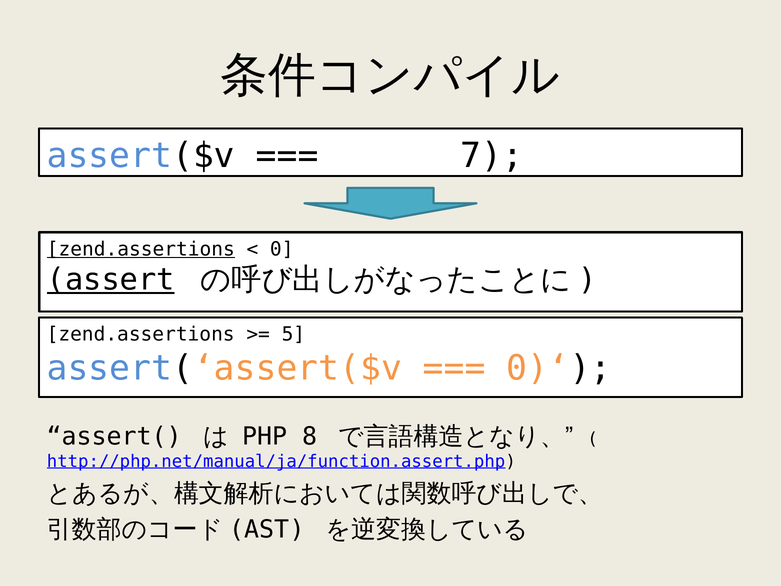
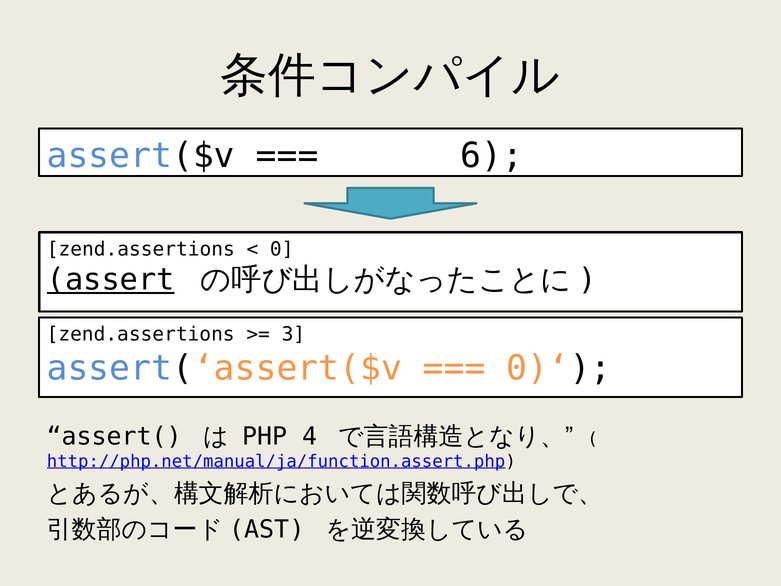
7: 7 -> 6 (492, 156)
zend.assertions underline: present -> none (141, 249)
5: 5 -> 3 (293, 334)
8: 8 -> 4 (310, 436)
